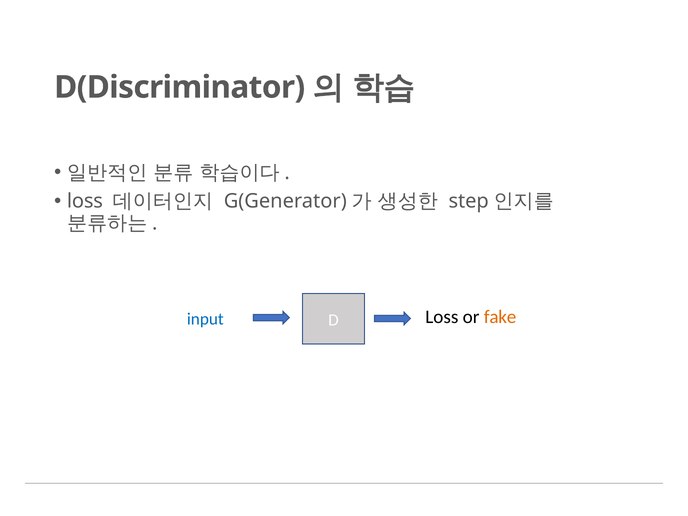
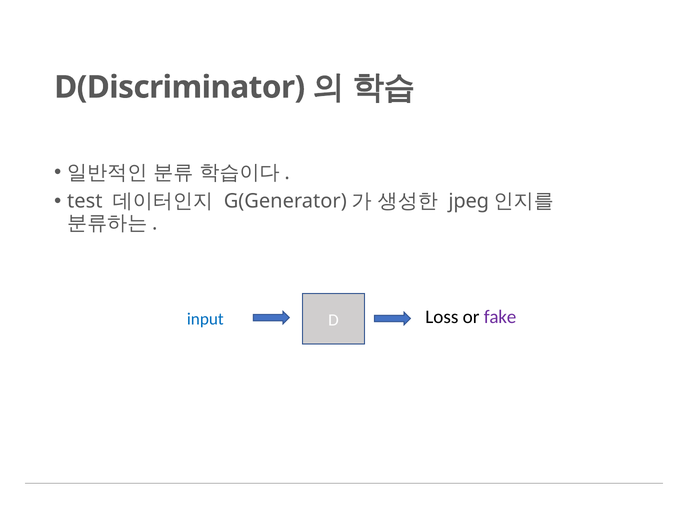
loss: loss -> test (85, 201)
step: step -> jpeg (469, 201)
fake colour: orange -> purple (500, 317)
